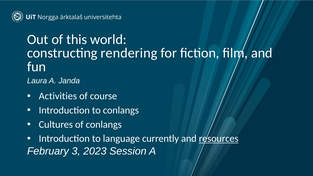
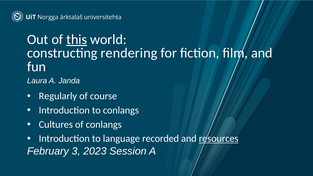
this underline: none -> present (77, 39)
Activities: Activities -> Regularly (58, 96)
currently: currently -> recorded (161, 139)
